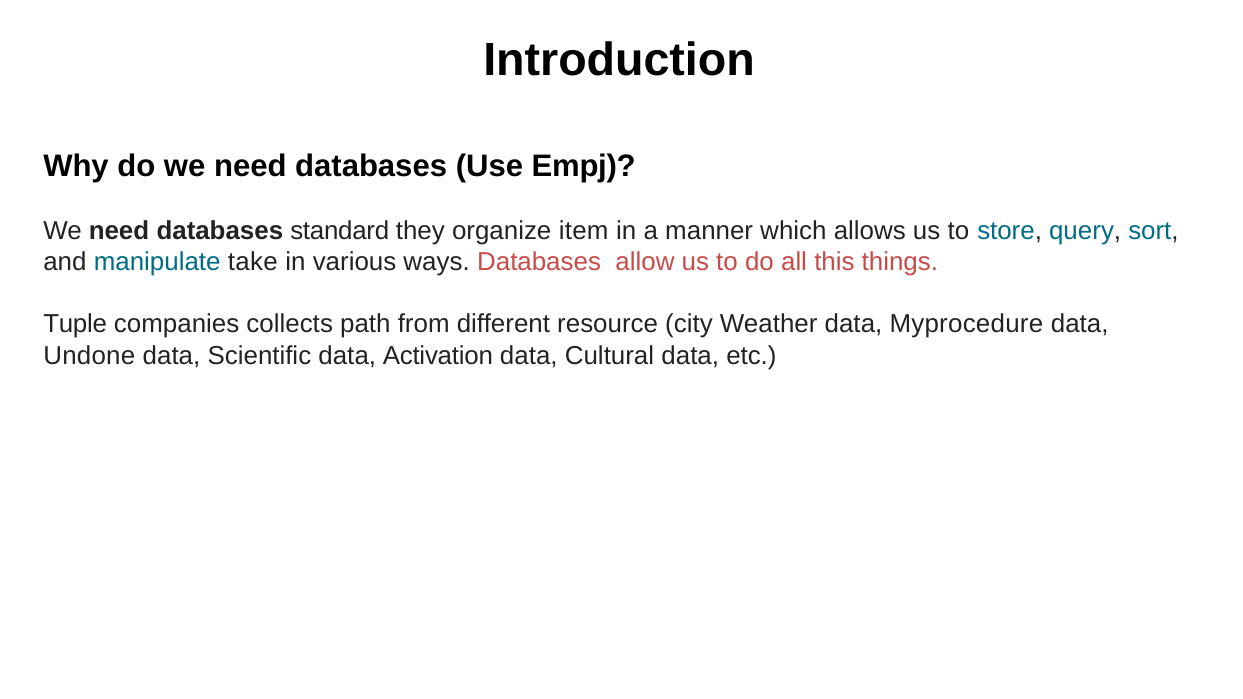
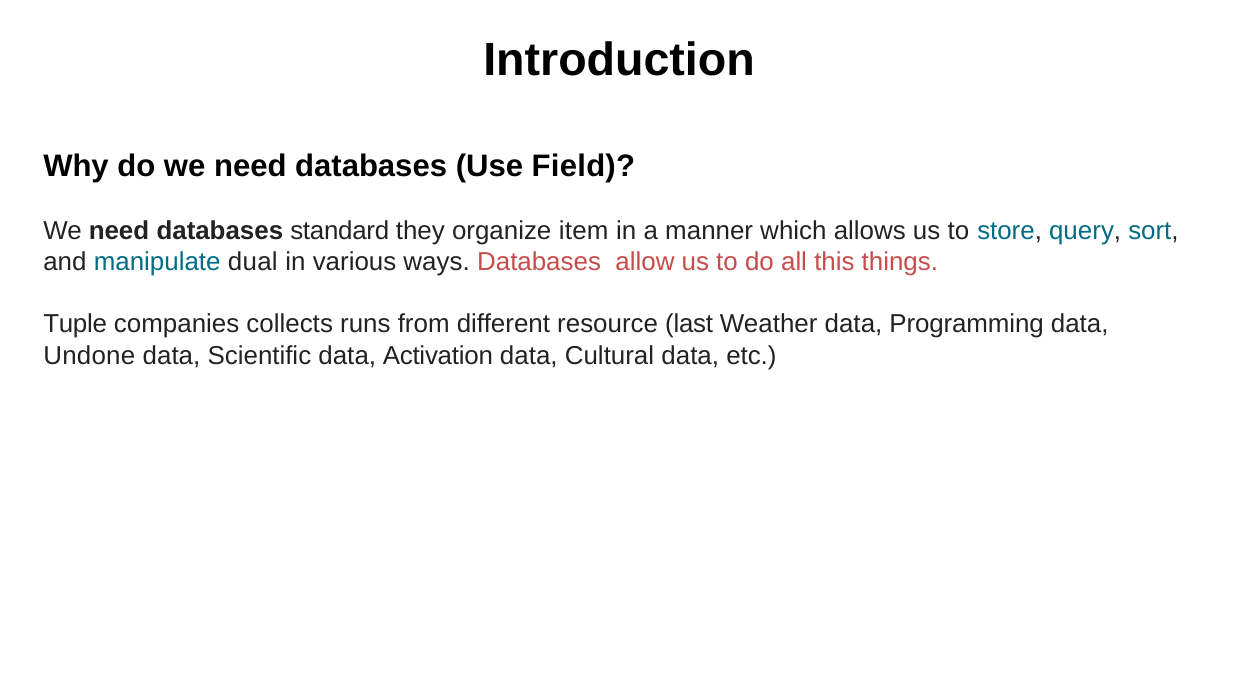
Empj: Empj -> Field (583, 166)
take: take -> dual (253, 262)
path: path -> runs (365, 324)
city: city -> last (689, 324)
Myprocedure: Myprocedure -> Programming (967, 324)
